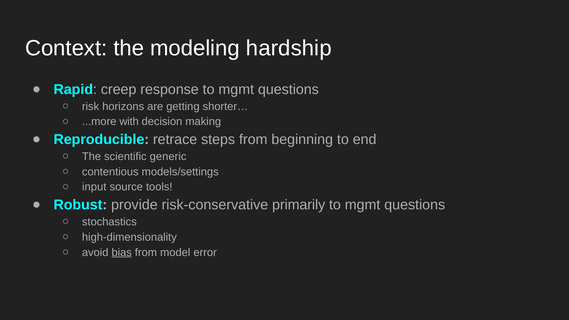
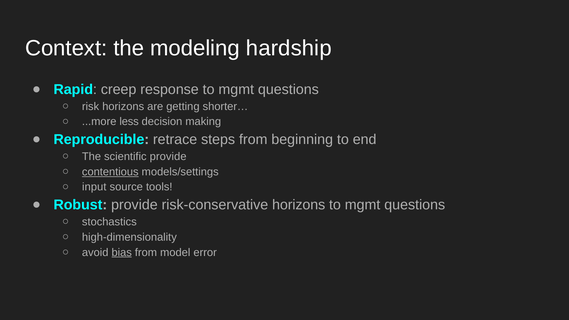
with: with -> less (129, 122)
scientific generic: generic -> provide (168, 157)
contentious underline: none -> present (110, 172)
risk-conservative primarily: primarily -> horizons (299, 205)
